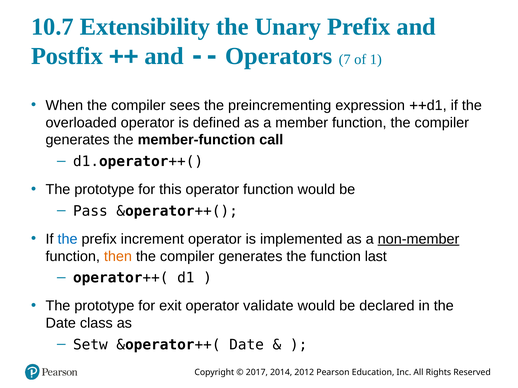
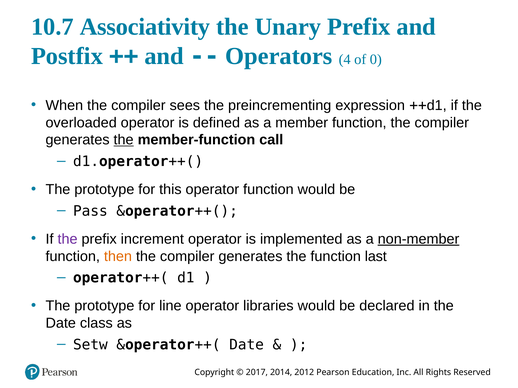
Extensibility: Extensibility -> Associativity (145, 27)
7: 7 -> 4 (345, 60)
1: 1 -> 0 (376, 60)
the underline: none -> present (124, 140)
the colour: blue -> purple (68, 239)
exit: exit -> line (170, 306)
validate: validate -> libraries (268, 306)
